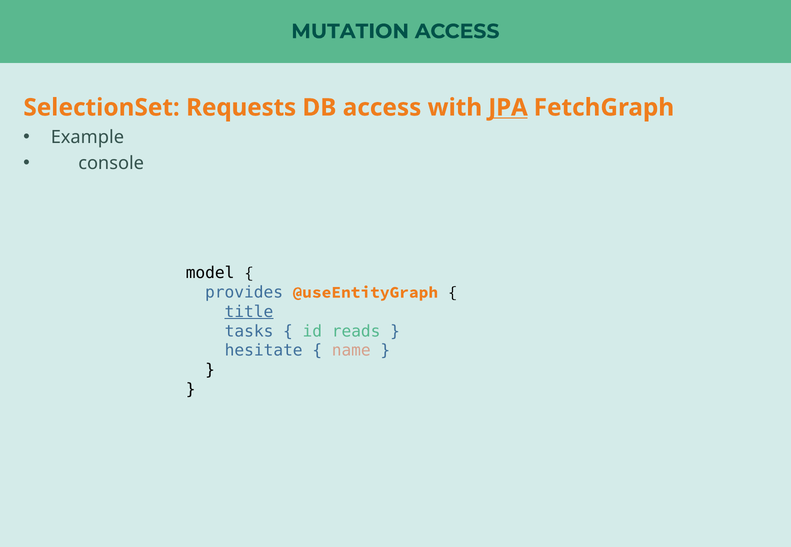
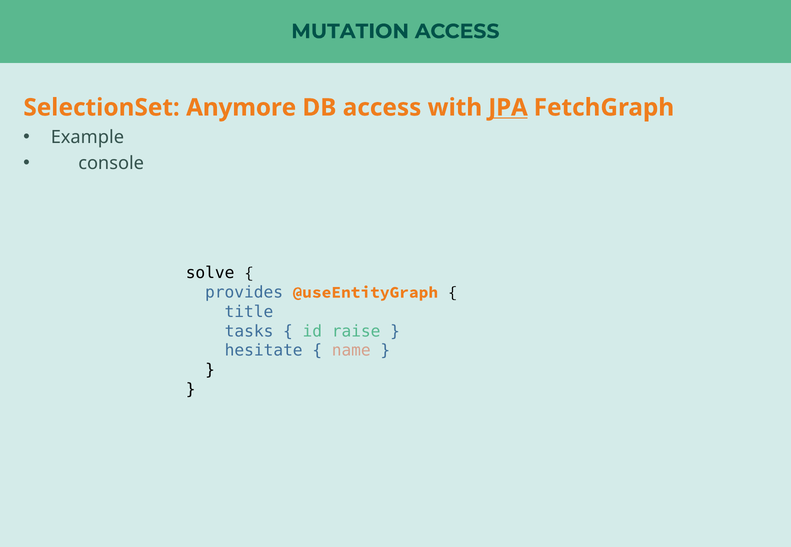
Requests: Requests -> Anymore (241, 108)
model: model -> solve (210, 273)
title underline: present -> none (249, 312)
reads: reads -> raise (356, 332)
